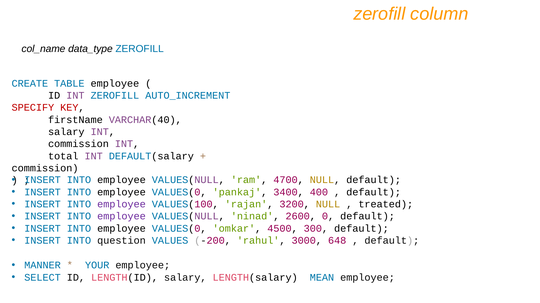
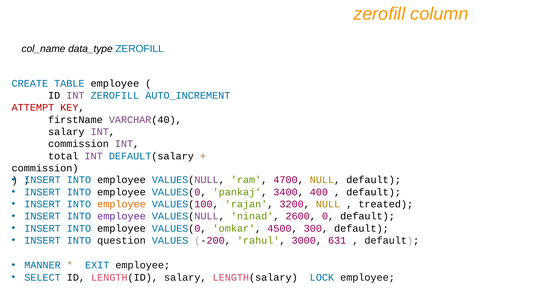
SPECIFY: SPECIFY -> ATTEMPT (33, 108)
employee colour: purple -> orange (121, 205)
648: 648 -> 631 (337, 241)
YOUR: YOUR -> EXIT (97, 266)
MEAN: MEAN -> LOCK (322, 278)
